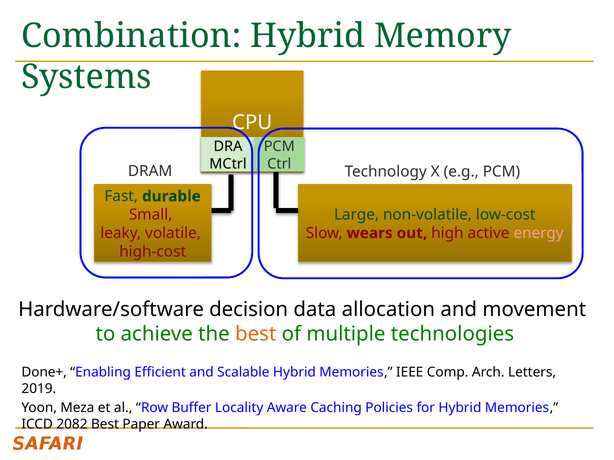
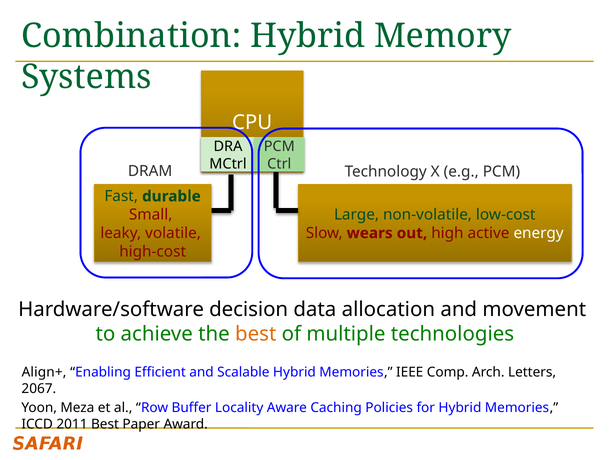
energy colour: pink -> white (539, 233)
Done+: Done+ -> Align+ (44, 373)
2019: 2019 -> 2067 (39, 389)
2082: 2082 -> 2011 (72, 425)
